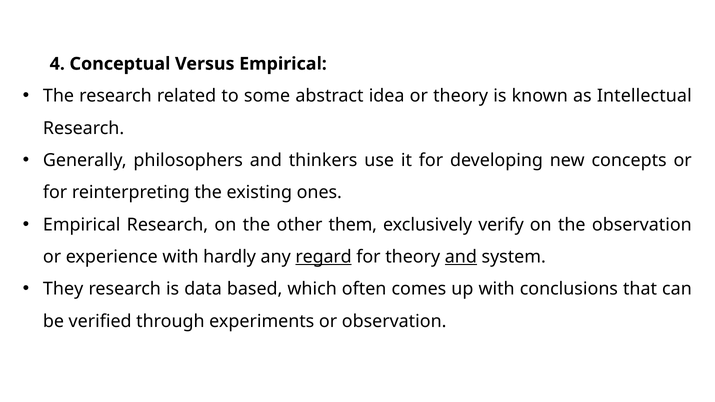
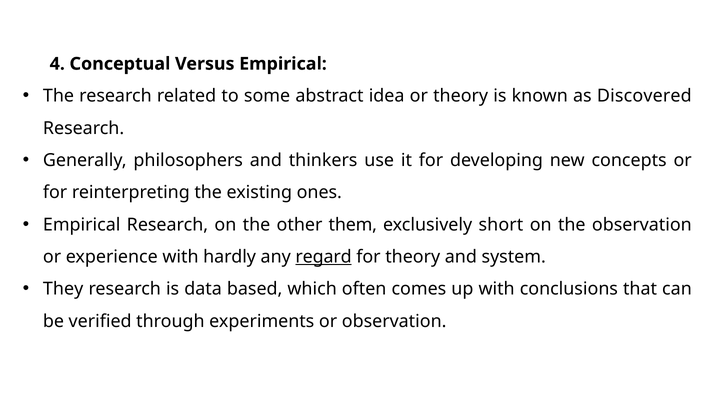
Intellectual: Intellectual -> Discovered (644, 96)
verify: verify -> short (501, 225)
and underline: present -> none (461, 257)
